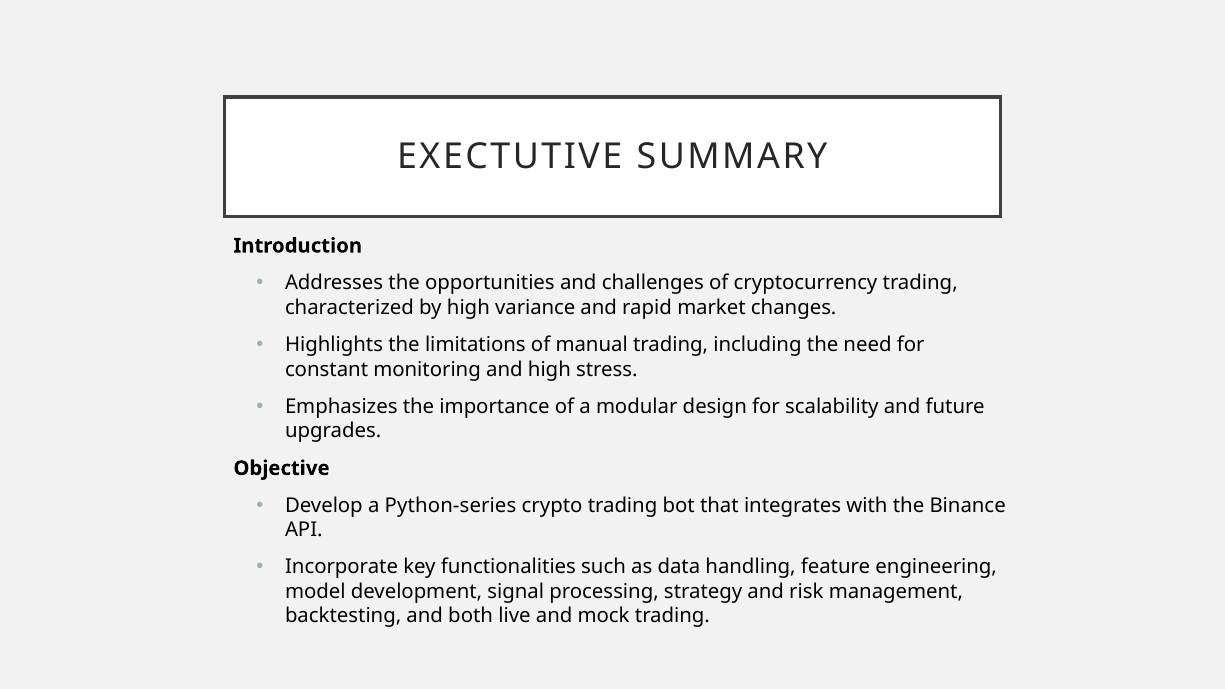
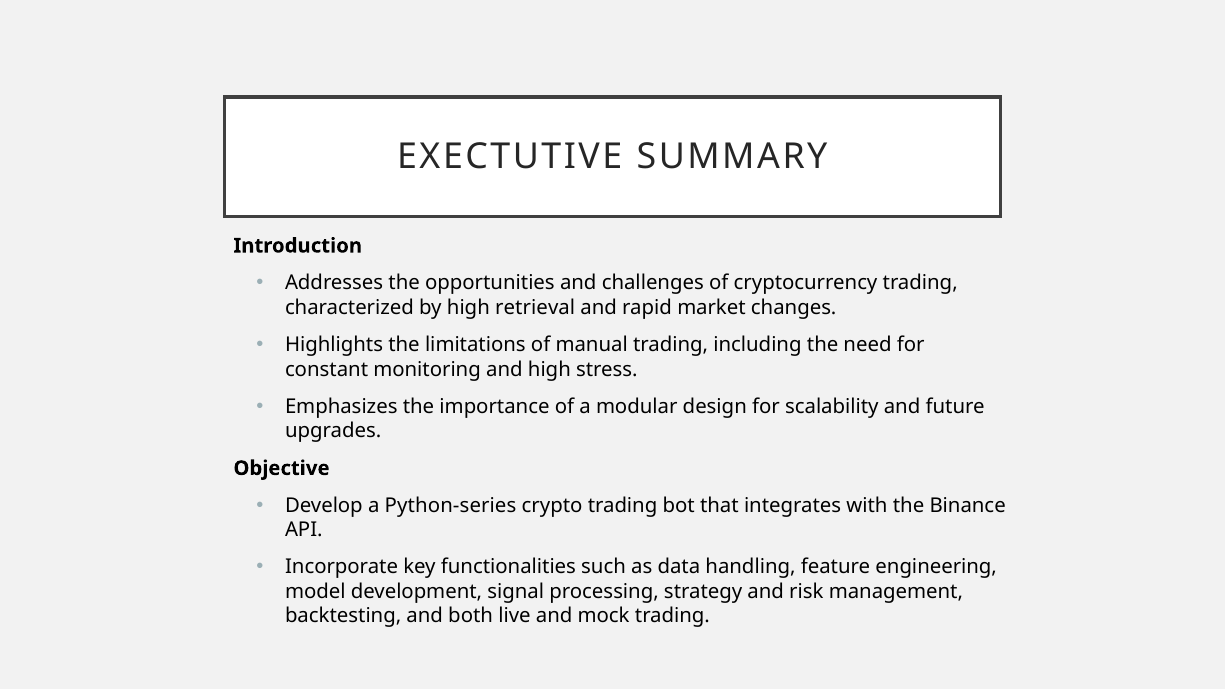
variance: variance -> retrieval (535, 308)
